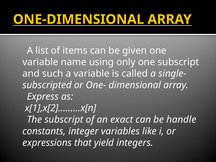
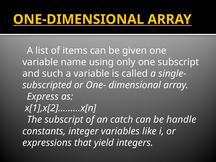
exact: exact -> catch (122, 120)
